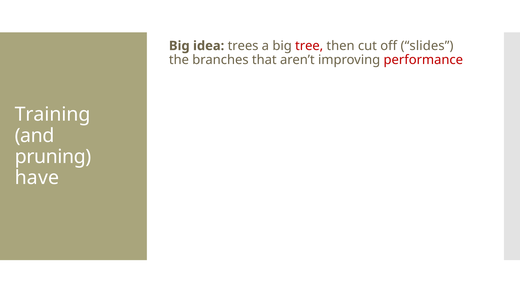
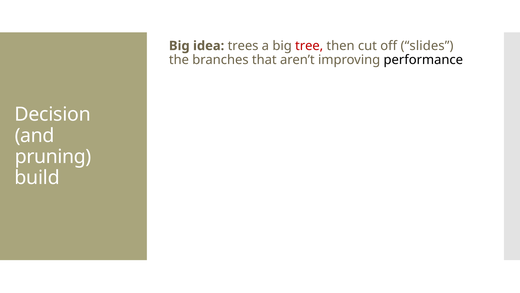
performance colour: red -> black (423, 60)
Training: Training -> Decision (53, 114)
have: have -> build (37, 178)
